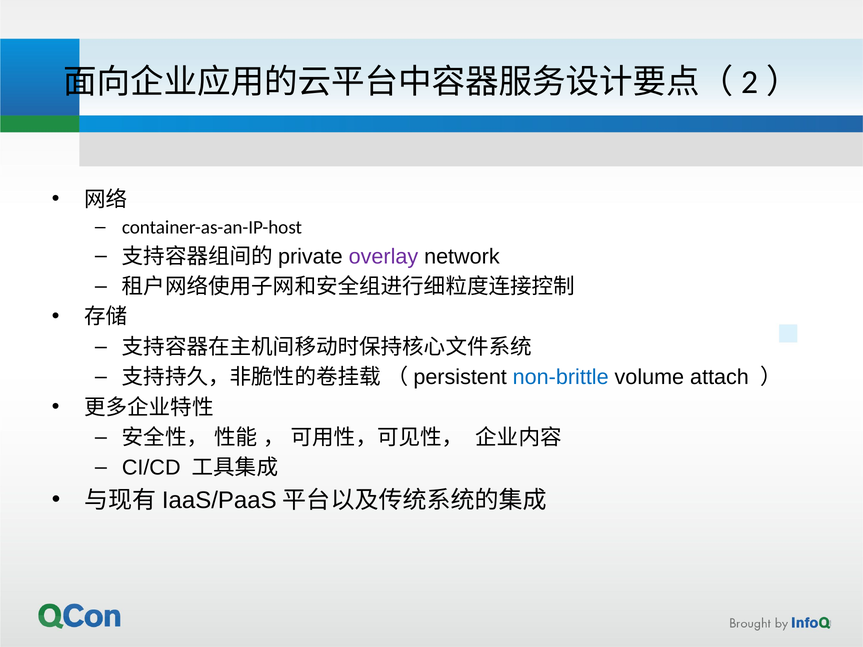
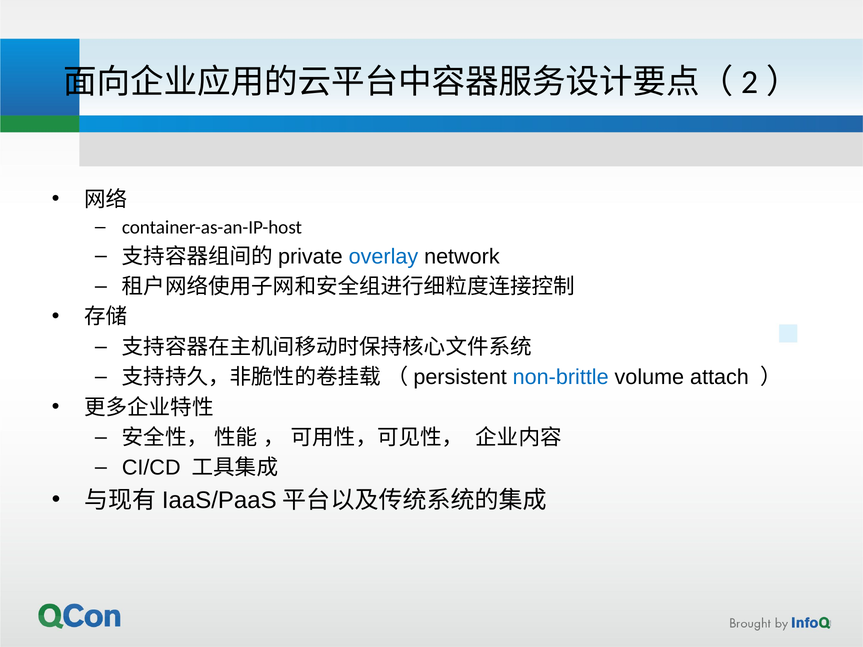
overlay colour: purple -> blue (383, 257)
